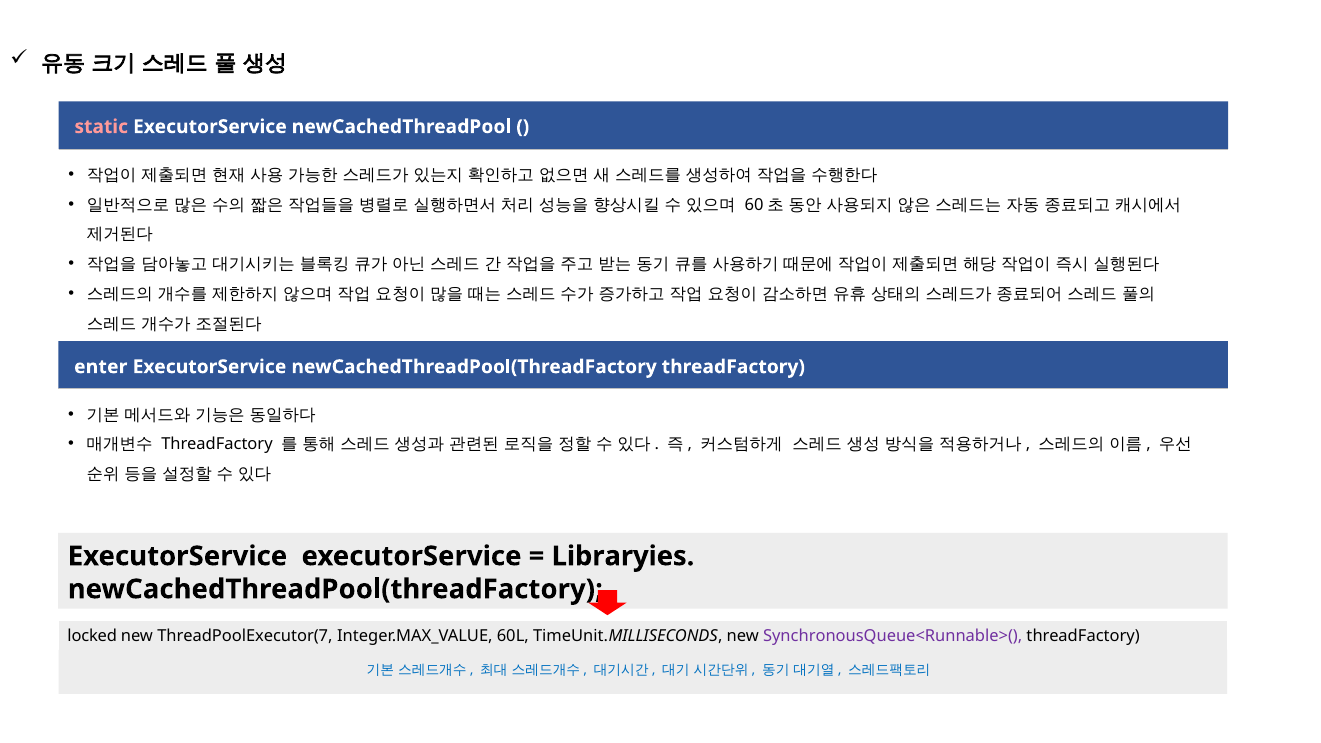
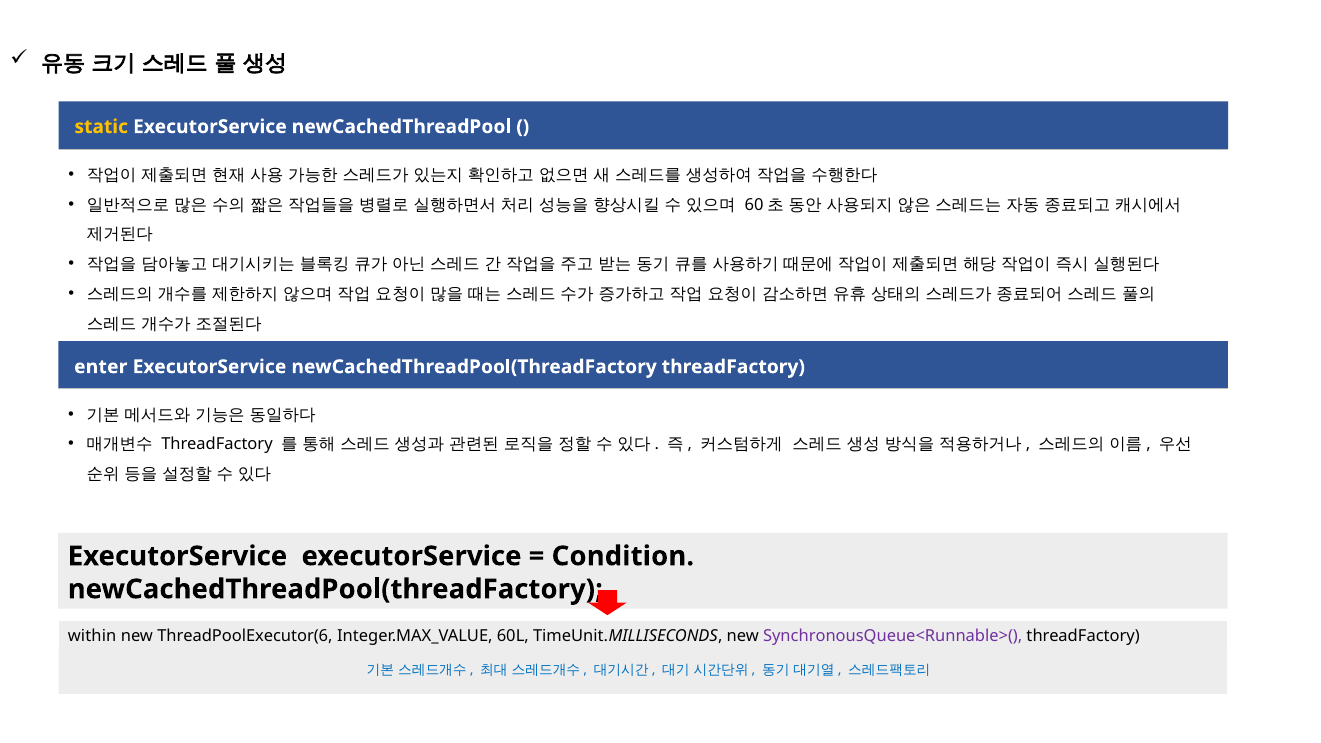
static colour: pink -> yellow (101, 127)
Libraryies: Libraryies -> Condition (623, 556)
locked: locked -> within (92, 637)
ThreadPoolExecutor(7: ThreadPoolExecutor(7 -> ThreadPoolExecutor(6 (245, 637)
